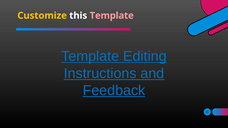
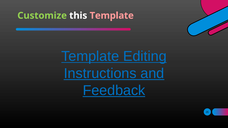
Customize colour: yellow -> light green (42, 16)
